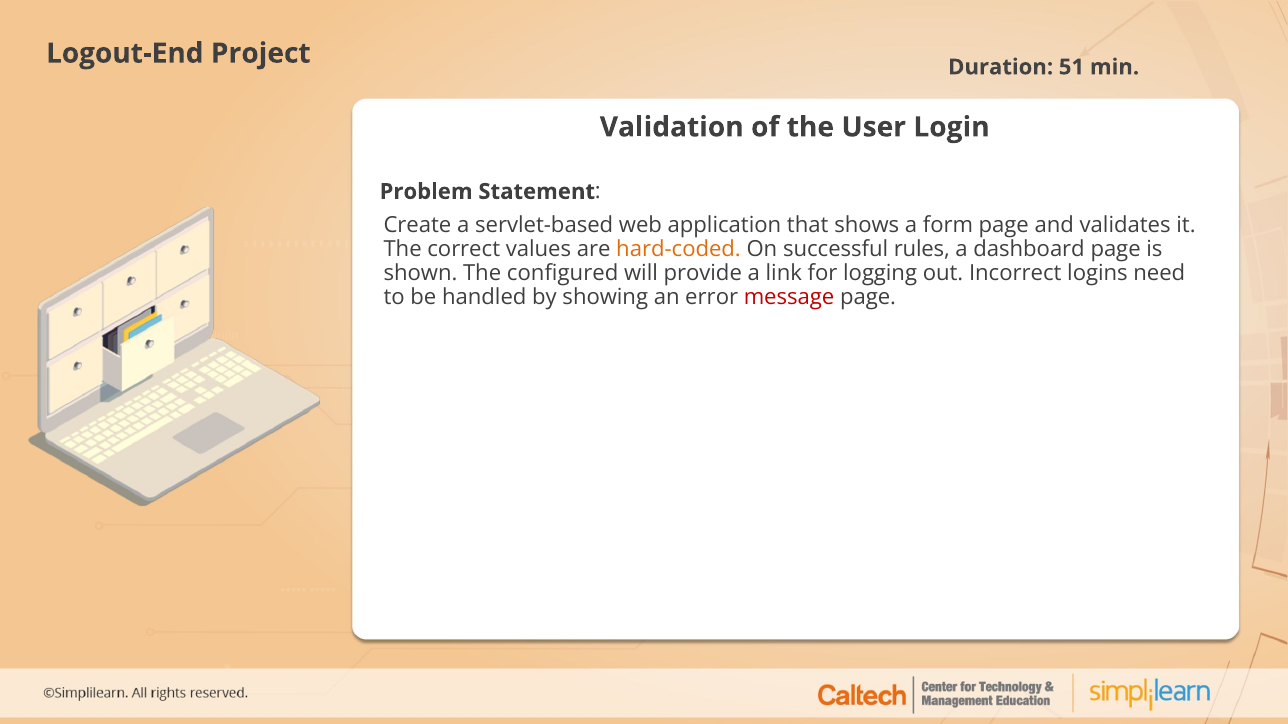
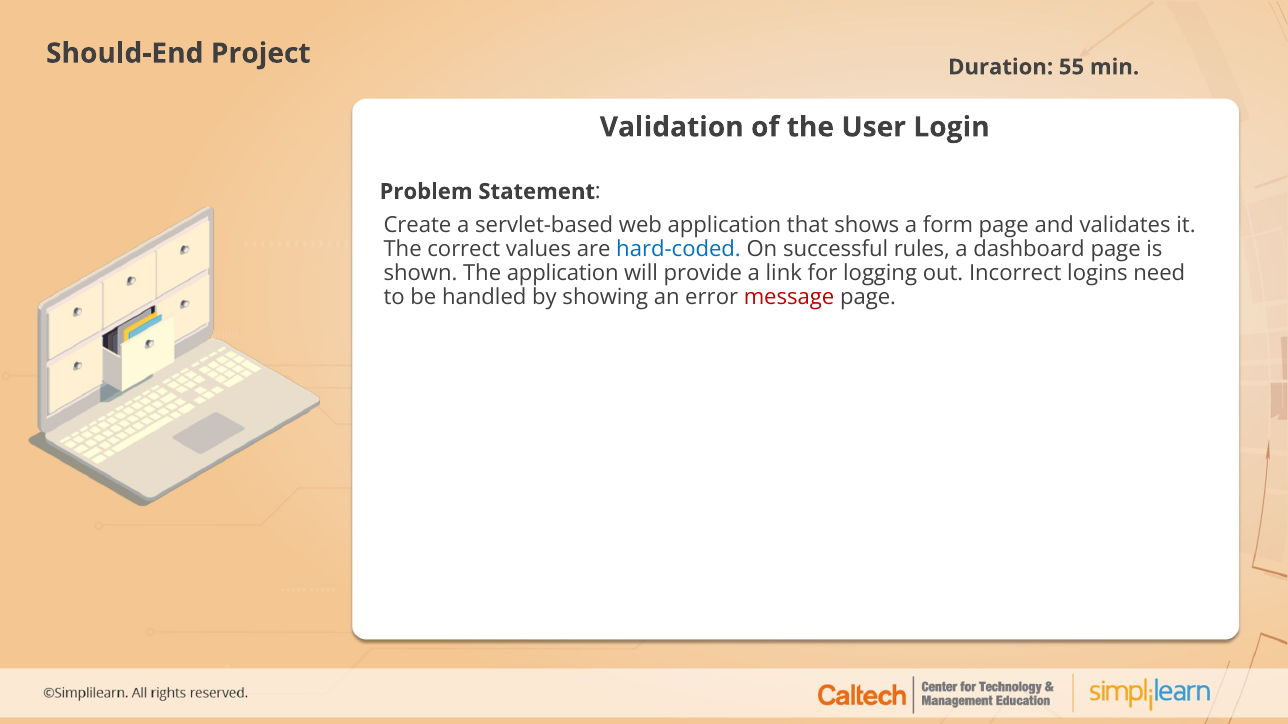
Logout-End: Logout-End -> Should-End (125, 53)
51: 51 -> 55 (1071, 67)
hard-coded colour: orange -> blue (679, 249)
The configured: configured -> application (563, 273)
